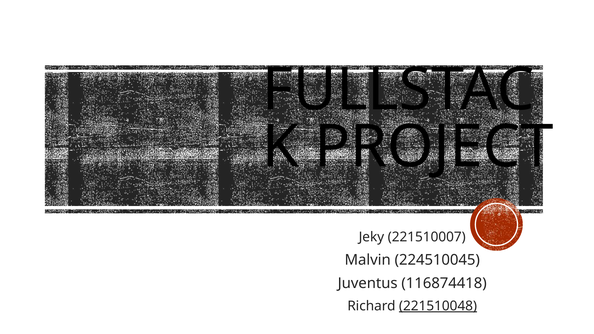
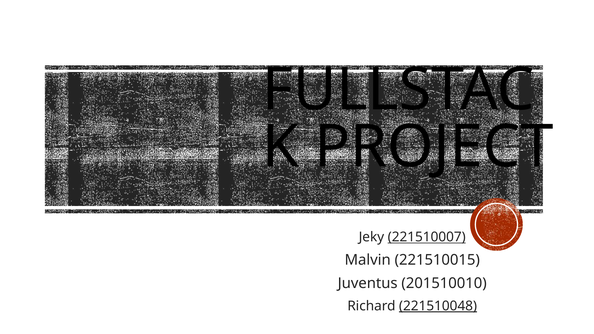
221510007 underline: none -> present (427, 237)
224510045: 224510045 -> 221510015 (437, 260)
116874418: 116874418 -> 201510010 (444, 283)
